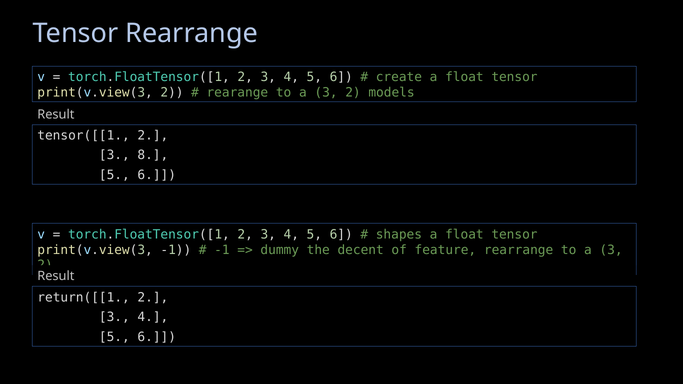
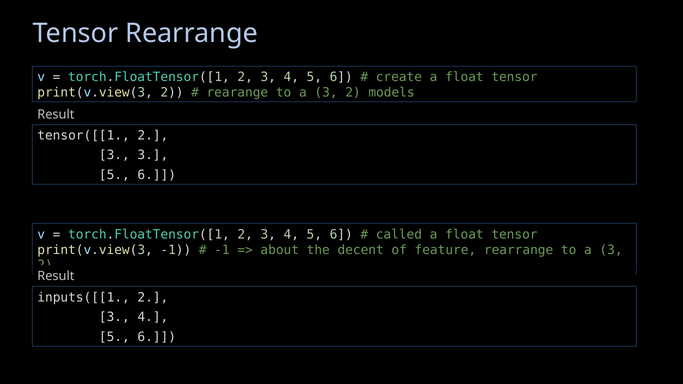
3 8: 8 -> 3 (153, 155)
shapes: shapes -> called (399, 235)
dummy: dummy -> about (280, 250)
return([[1: return([[1 -> inputs([[1 (84, 298)
